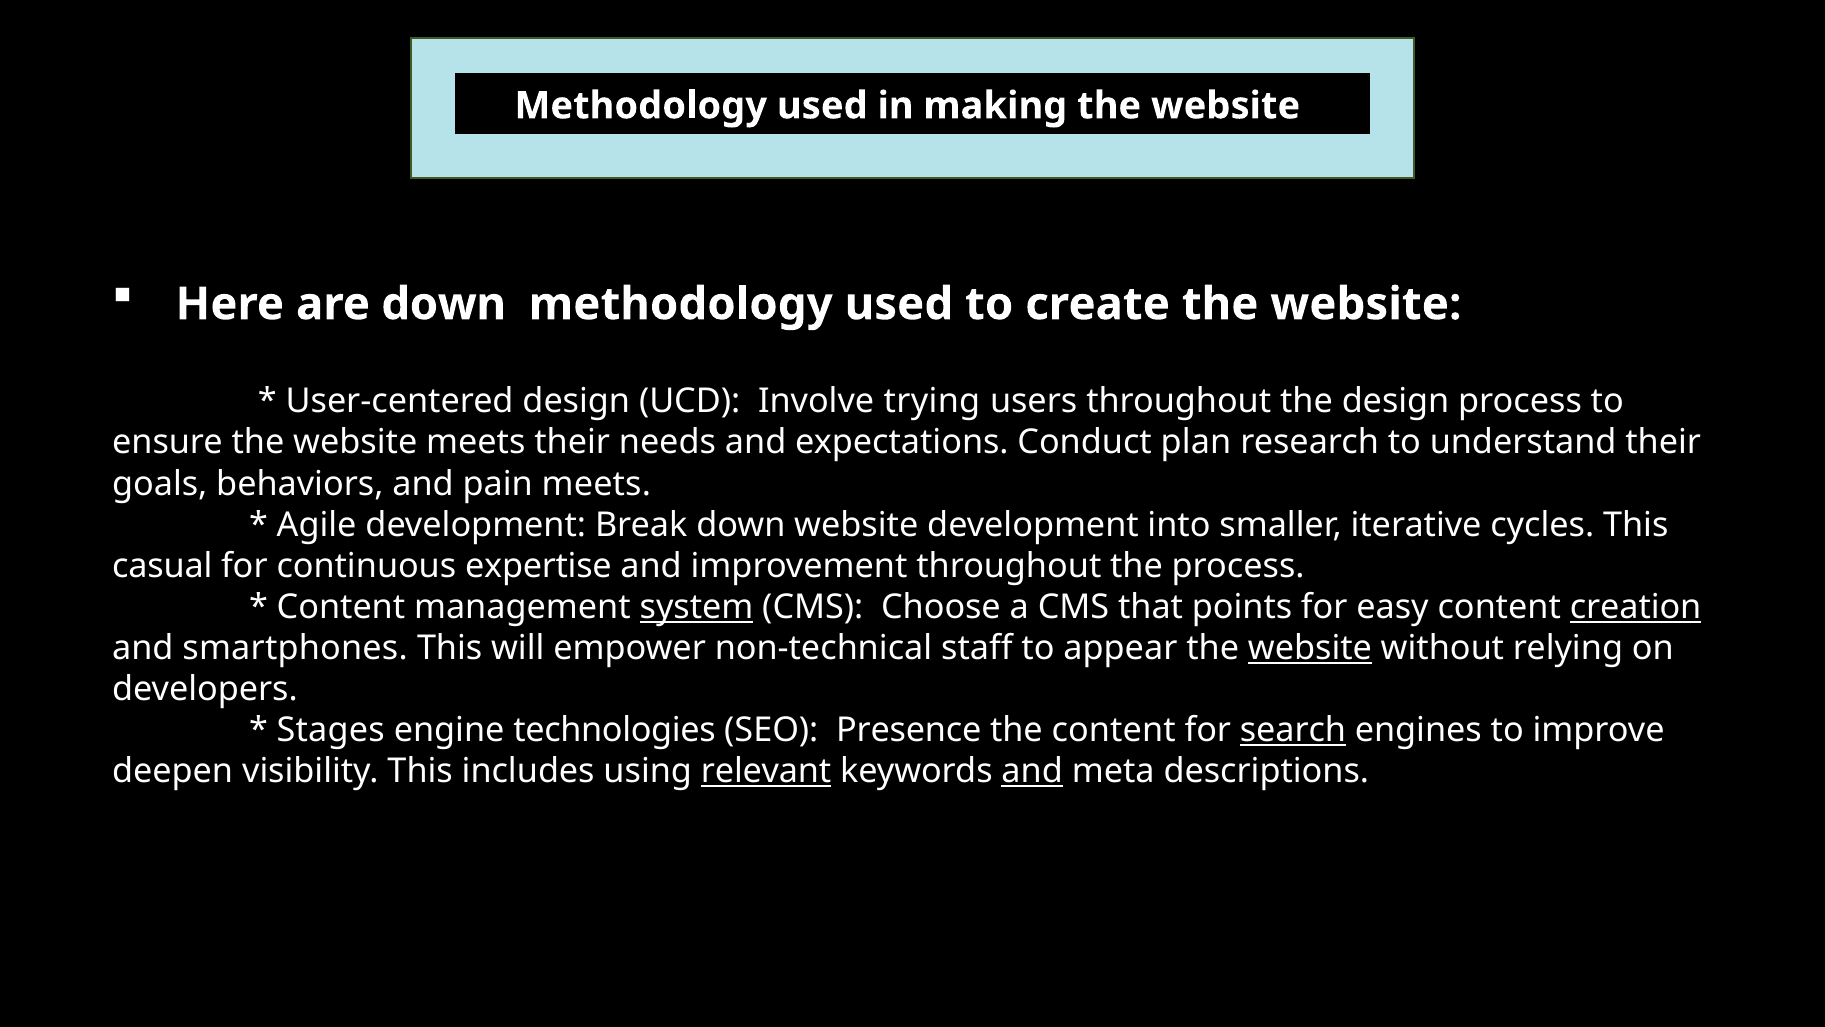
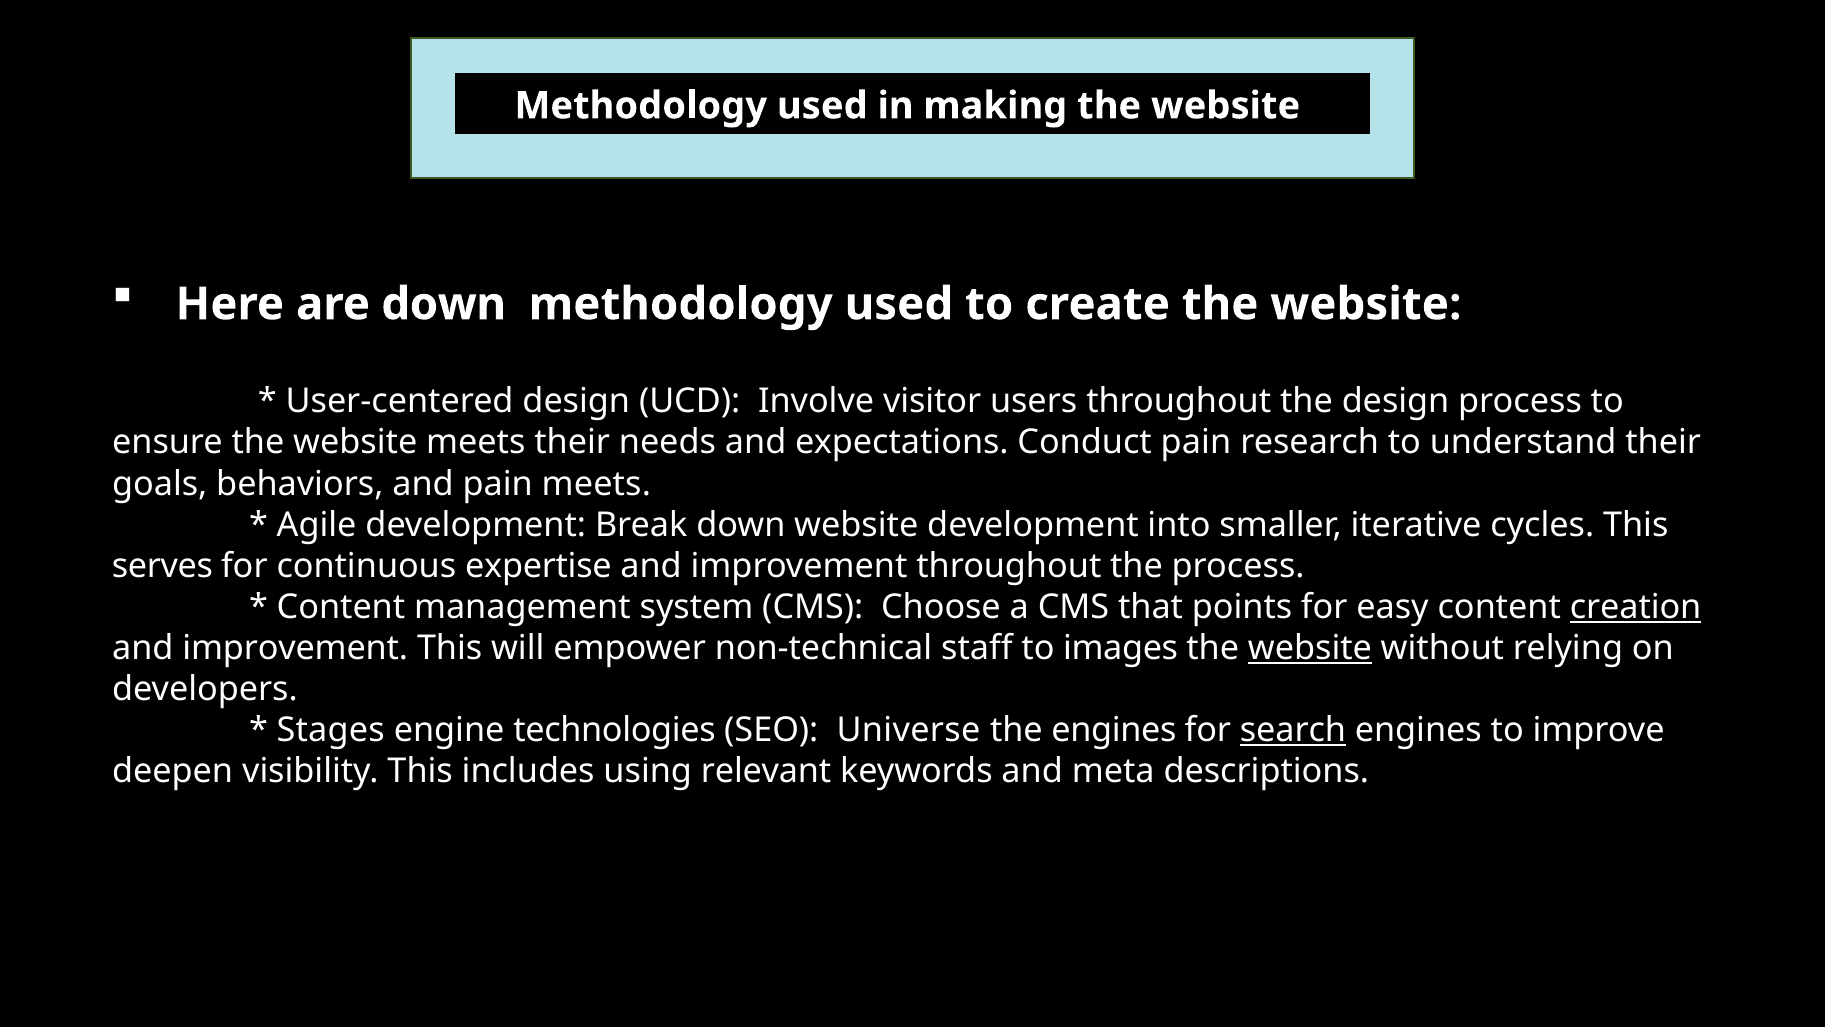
trying: trying -> visitor (932, 401)
Conduct plan: plan -> pain (1196, 442)
casual: casual -> serves (162, 566)
system underline: present -> none (697, 607)
smartphones: smartphones -> improvement (295, 648)
appear: appear -> images (1121, 648)
Presence: Presence -> Universe (909, 730)
the content: content -> engines (1114, 730)
relevant underline: present -> none (766, 771)
and underline: present -> none (1032, 771)
